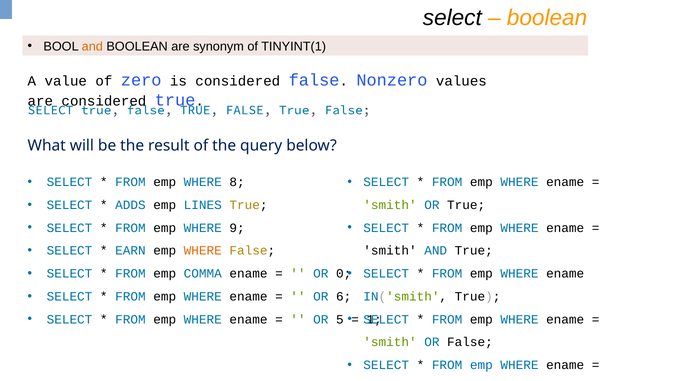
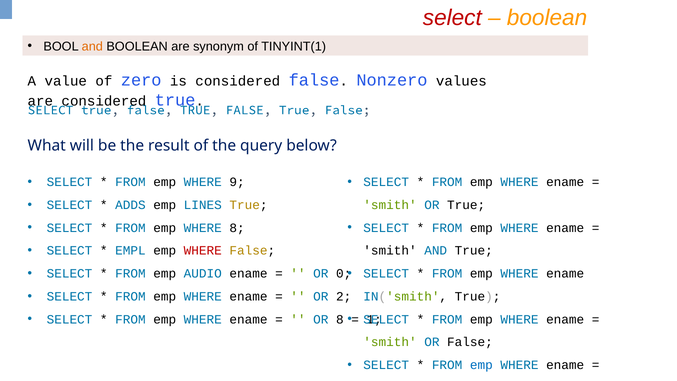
select colour: black -> red (452, 18)
8: 8 -> 9 (237, 182)
WHERE 9: 9 -> 8 (237, 228)
EARN: EARN -> EMPL (130, 251)
WHERE colour: orange -> red (203, 251)
COMMA: COMMA -> AUDIO (203, 274)
6: 6 -> 2 (344, 296)
OR 5: 5 -> 8 (340, 319)
